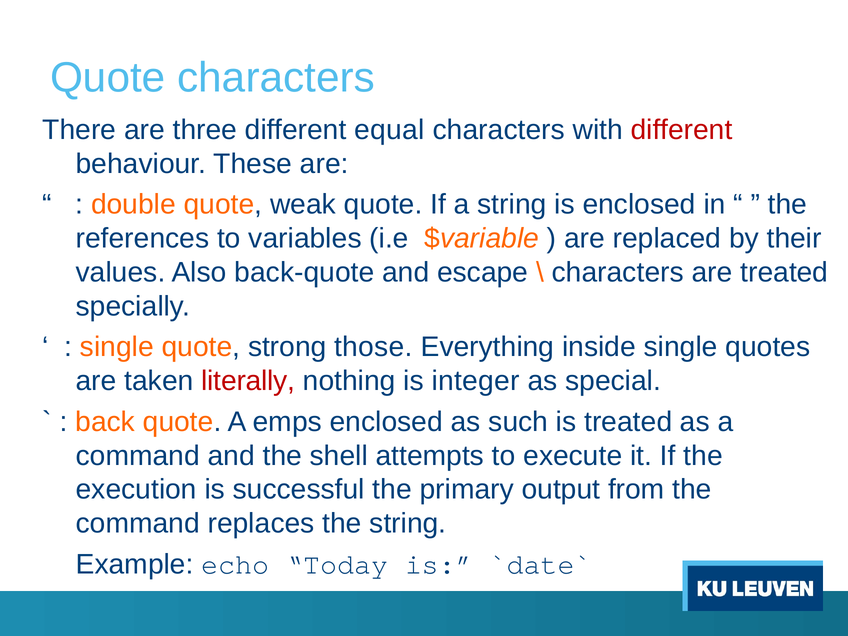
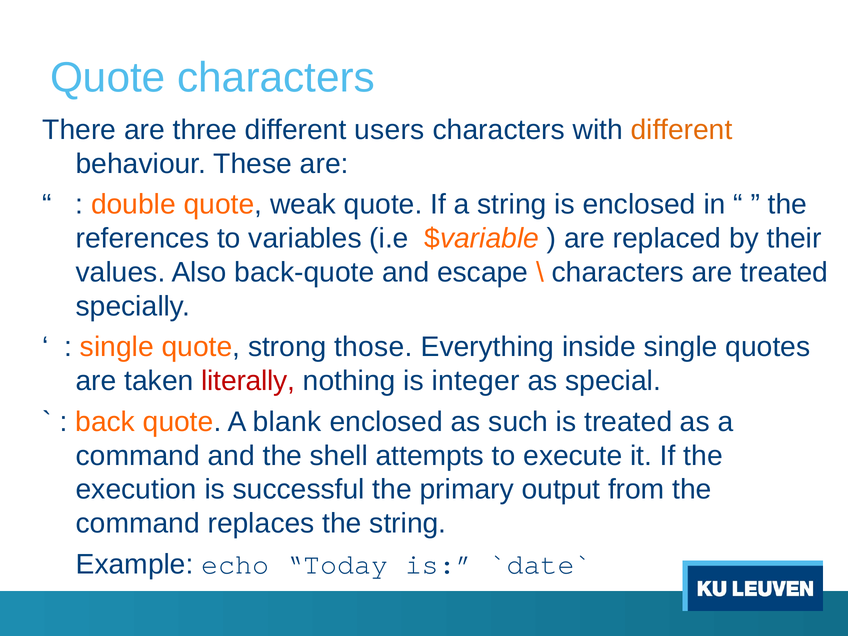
equal: equal -> users (389, 130)
different colour: red -> orange (682, 130)
emps: emps -> blank (287, 422)
